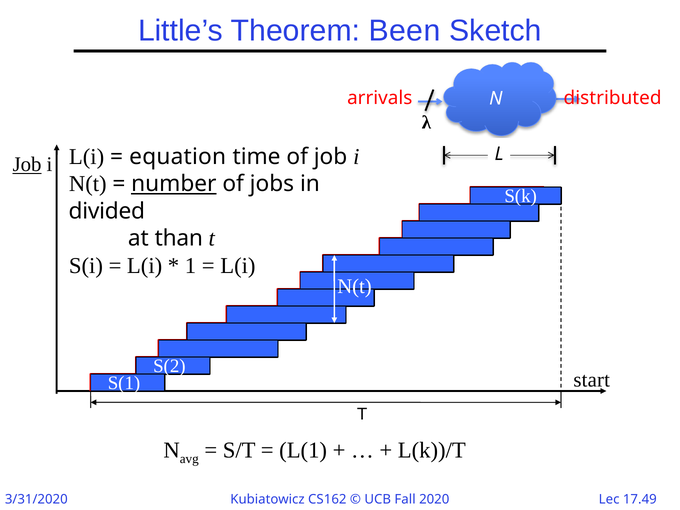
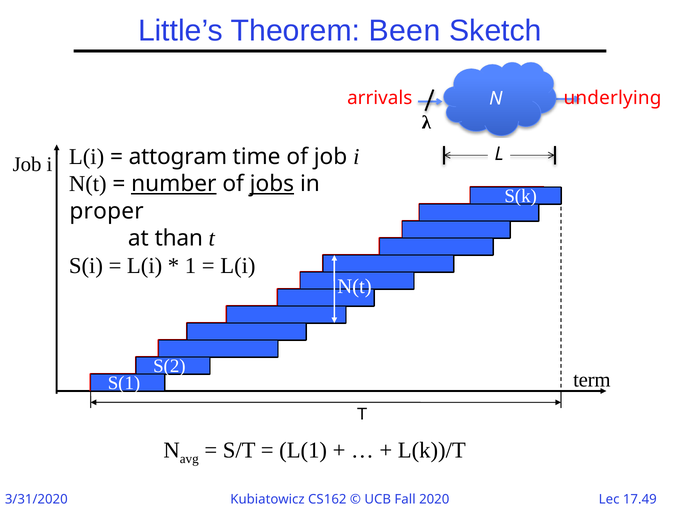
distributed: distributed -> underlying (613, 98)
equation: equation -> attogram (178, 157)
Job underline: present -> none (27, 165)
jobs underline: none -> present (272, 184)
divided: divided -> proper (107, 211)
start: start -> term (592, 380)
